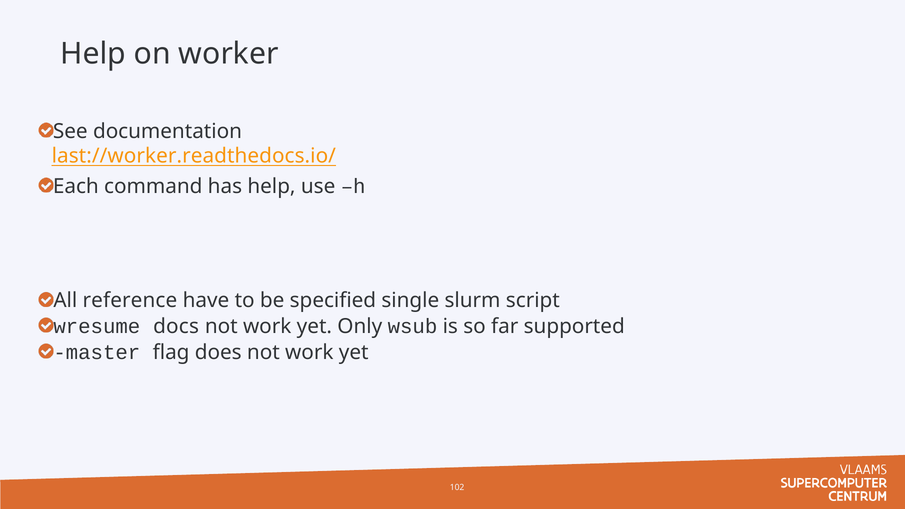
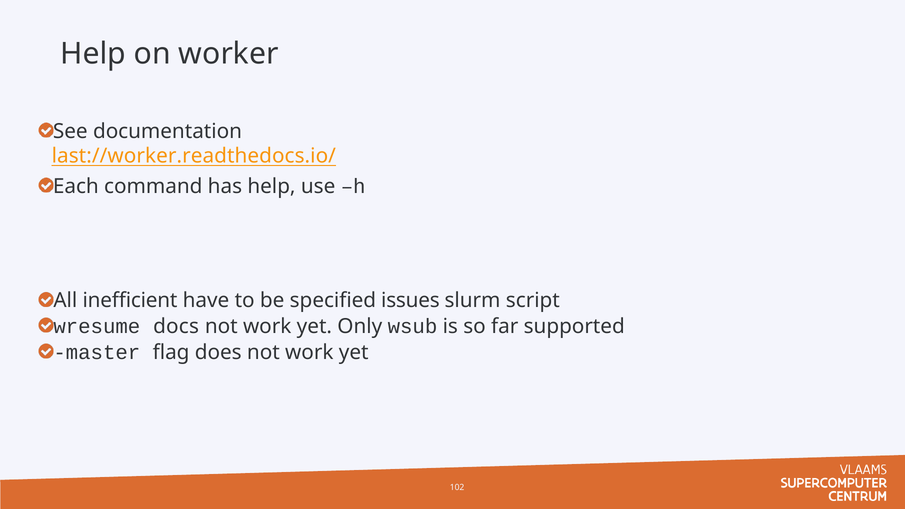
reference: reference -> inefficient (130, 300)
single: single -> issues (410, 300)
